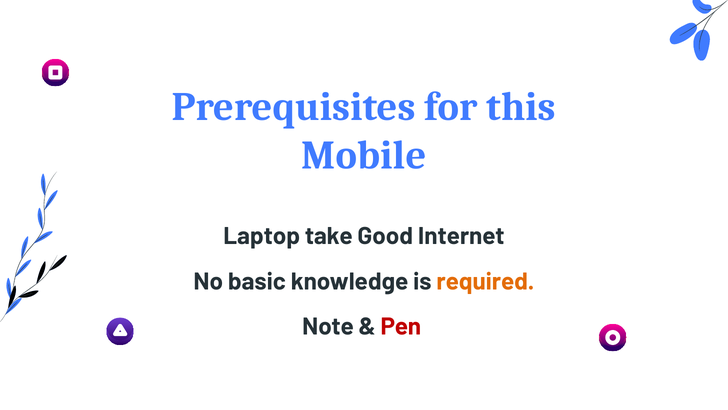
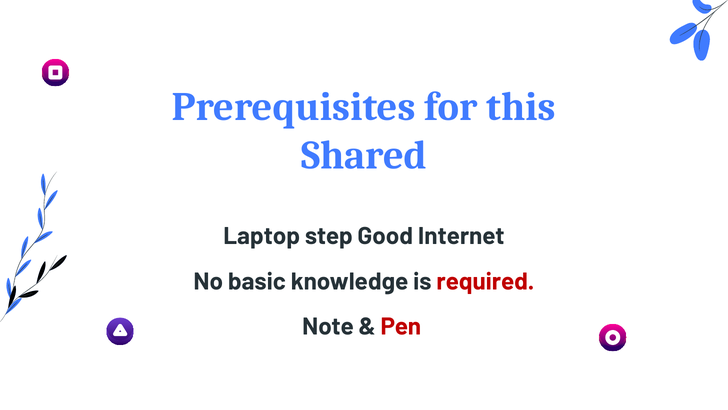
Mobile: Mobile -> Shared (364, 155)
take: take -> step (329, 236)
required colour: orange -> red (485, 281)
